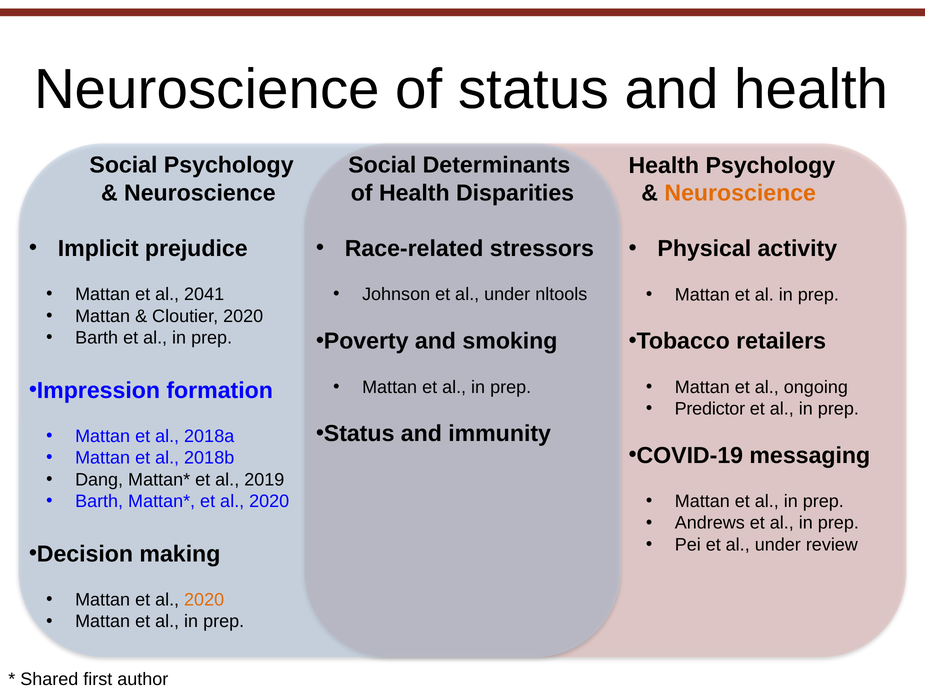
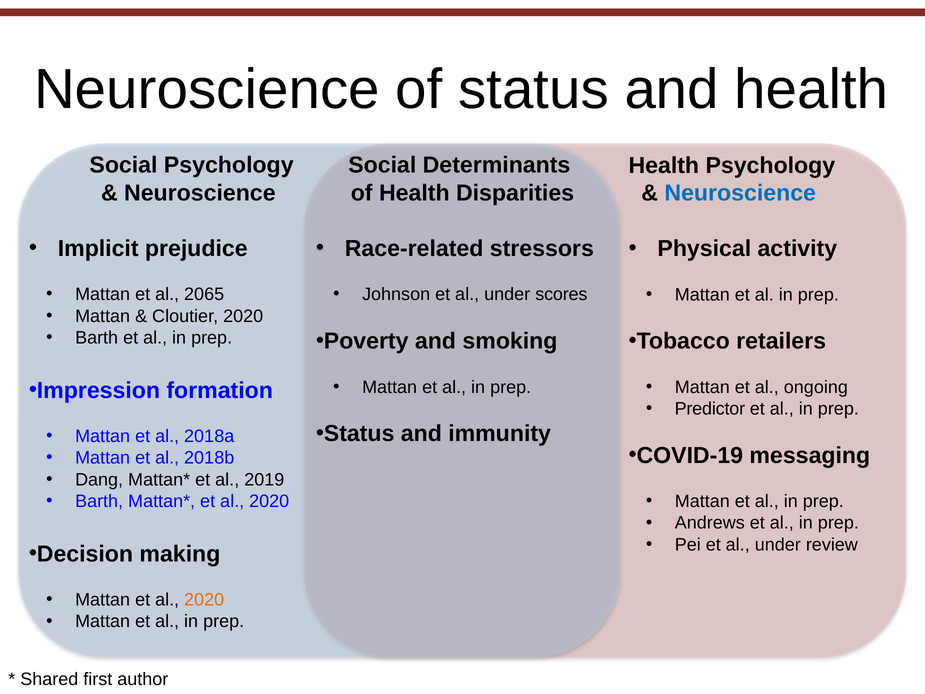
Neuroscience colour: orange -> blue (740, 193)
2041: 2041 -> 2065 (204, 294)
nltools: nltools -> scores (561, 294)
